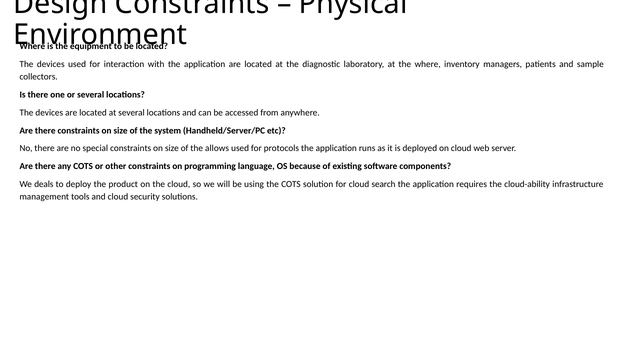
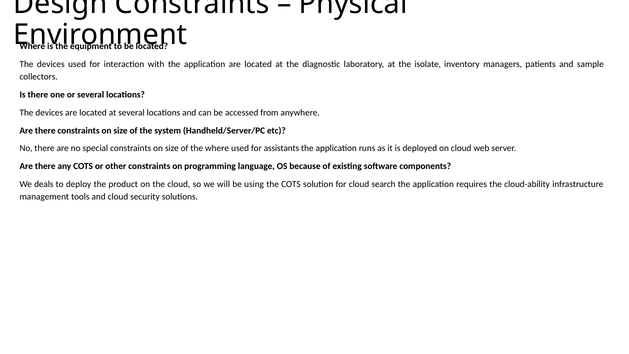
the where: where -> isolate (428, 64)
the allows: allows -> where (217, 148)
protocols: protocols -> assistants (281, 148)
